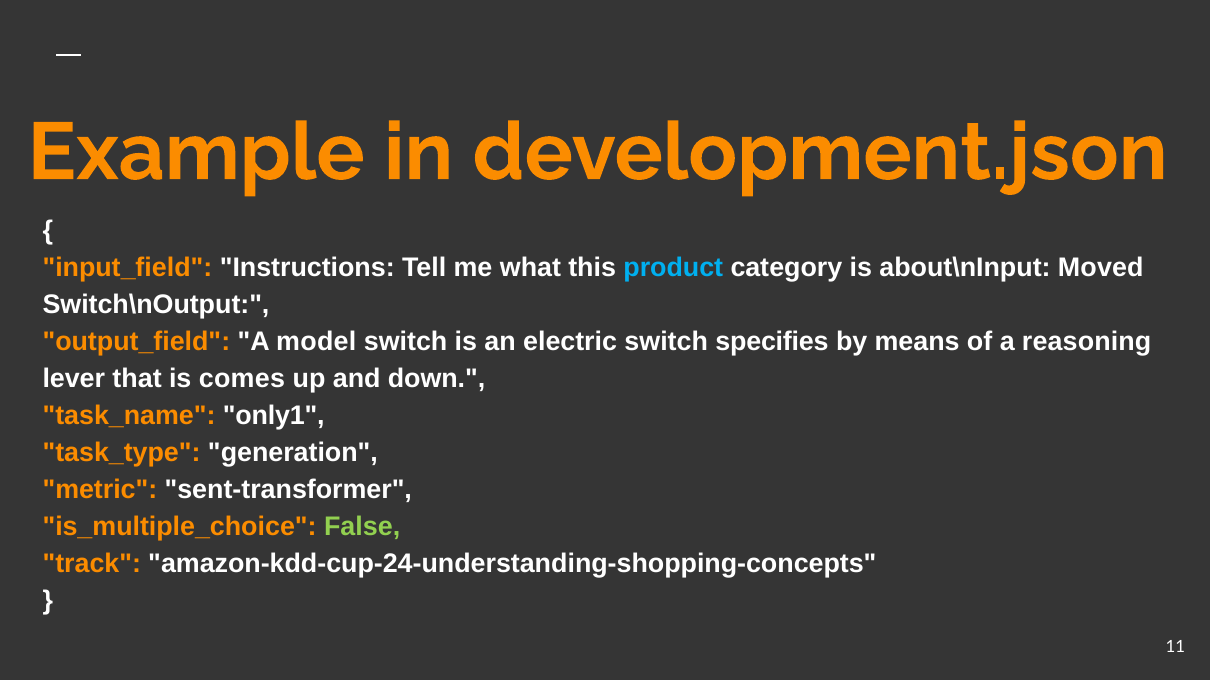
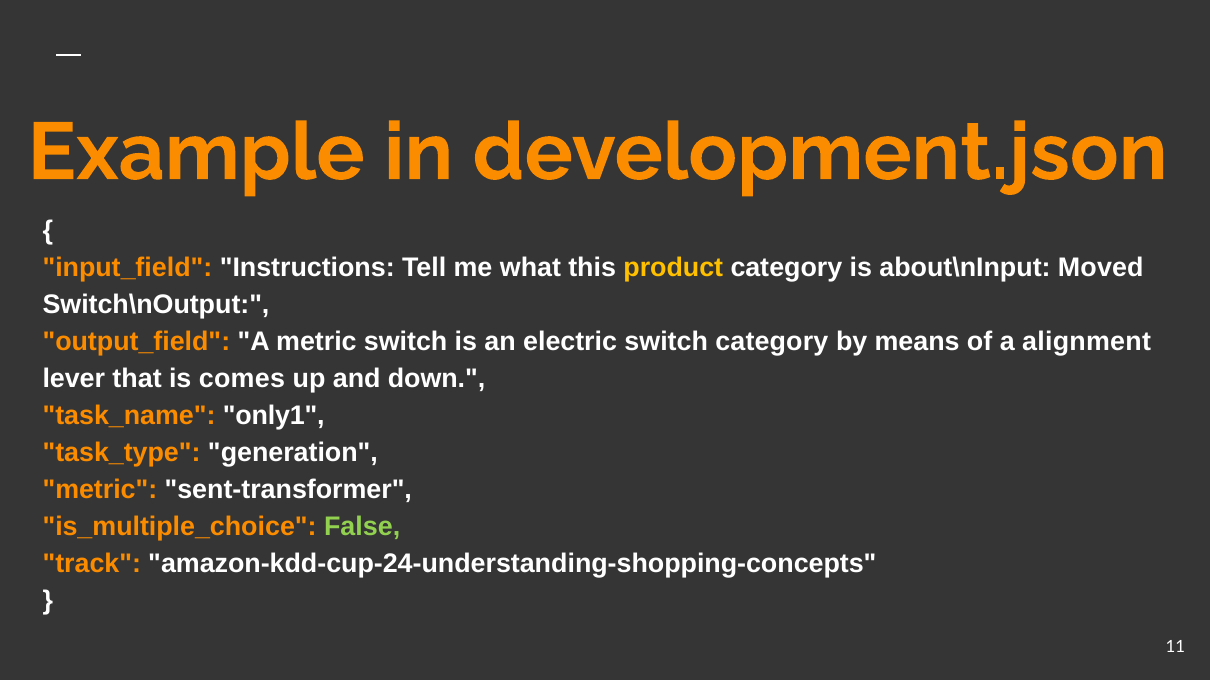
product colour: light blue -> yellow (673, 268)
A model: model -> metric (316, 342)
switch specifies: specifies -> category (772, 342)
reasoning: reasoning -> alignment (1087, 342)
